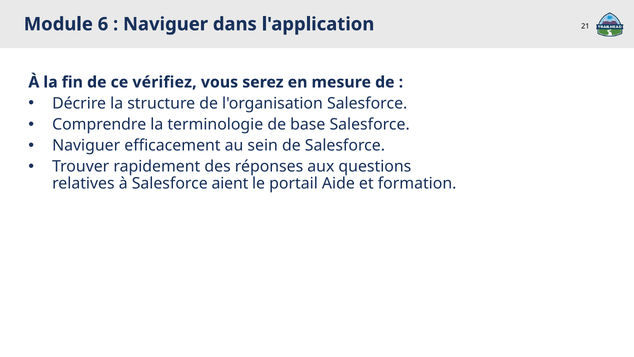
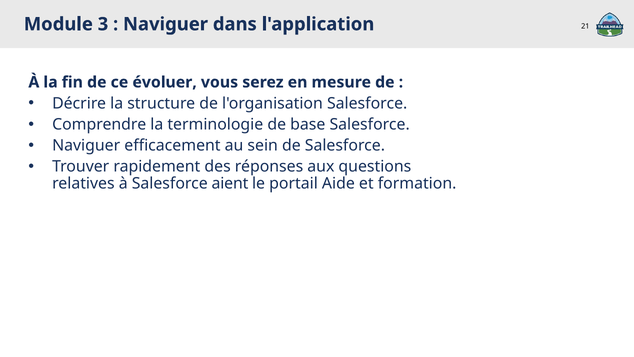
6: 6 -> 3 (103, 24)
vérifiez: vérifiez -> évoluer (165, 82)
